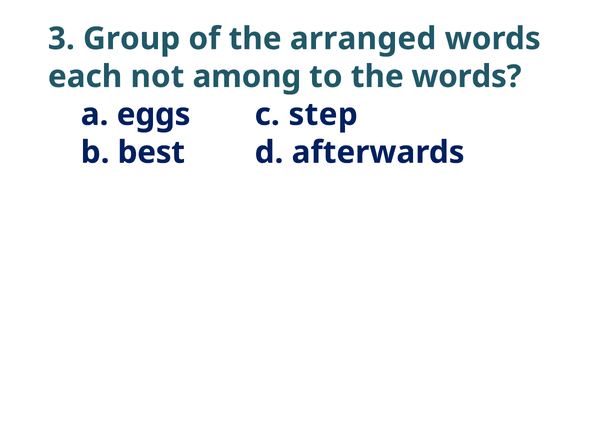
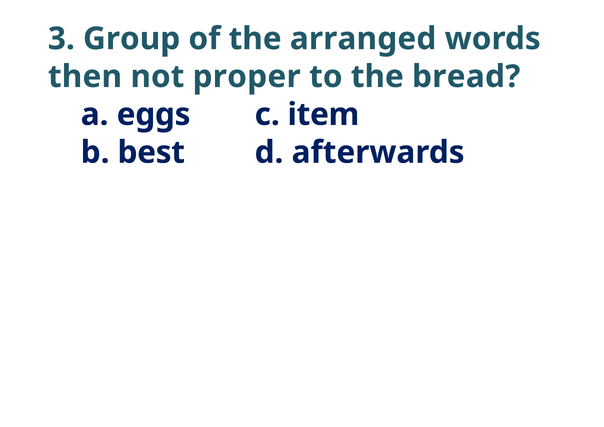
each: each -> then (85, 77)
among: among -> proper (247, 77)
the words: words -> bread (466, 77)
step: step -> item (323, 115)
